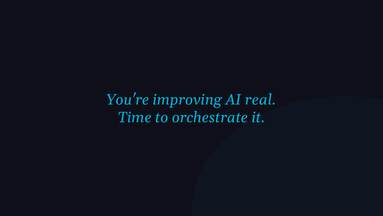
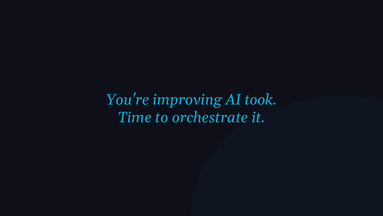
real: real -> took (261, 99)
